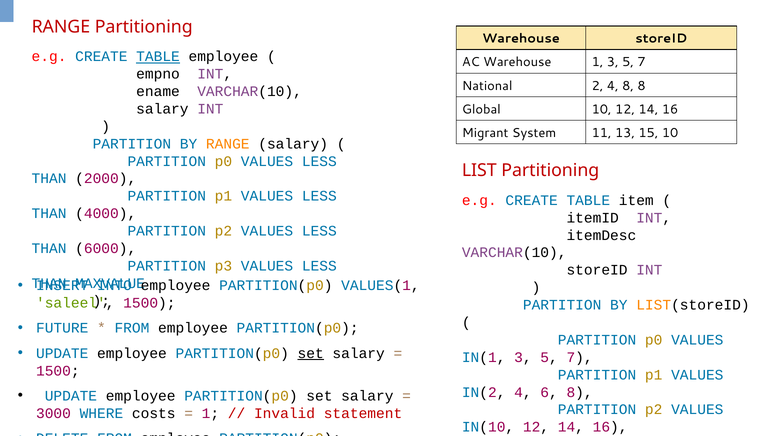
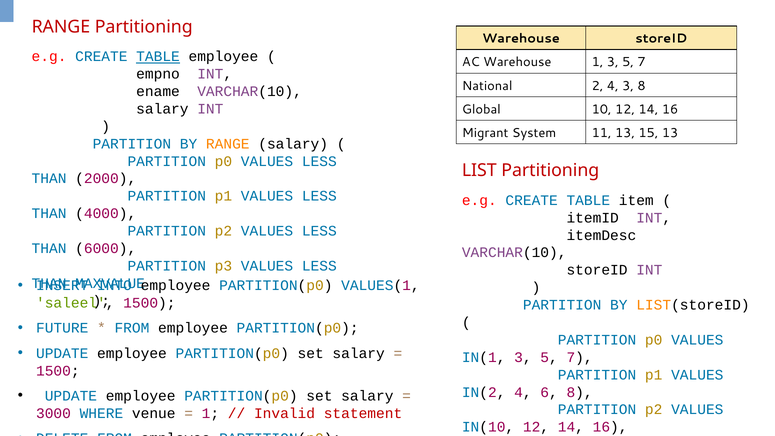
4 8: 8 -> 3 (628, 86)
15 10: 10 -> 13 (670, 133)
set underline: present -> none (311, 353)
costs: costs -> venue (154, 413)
